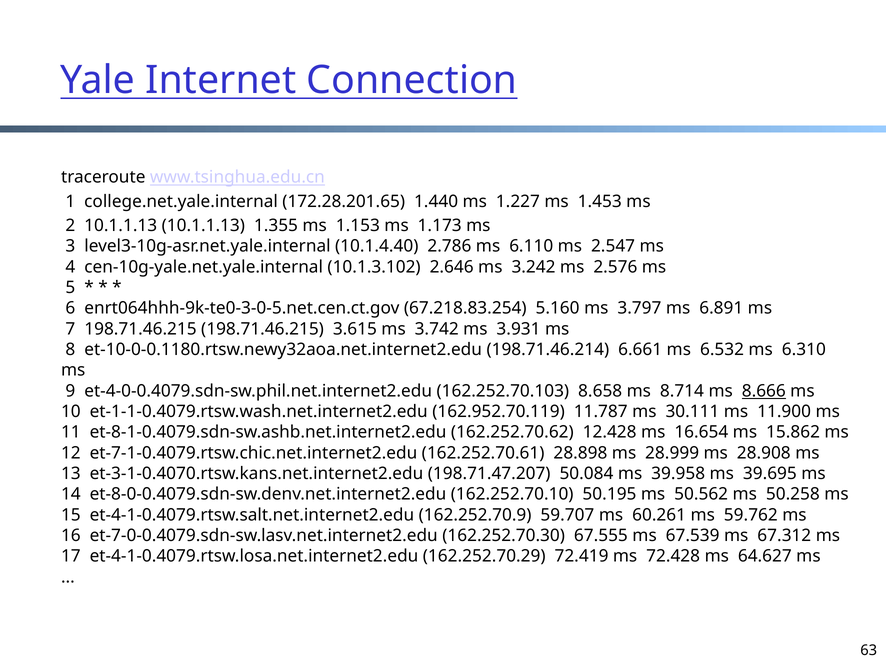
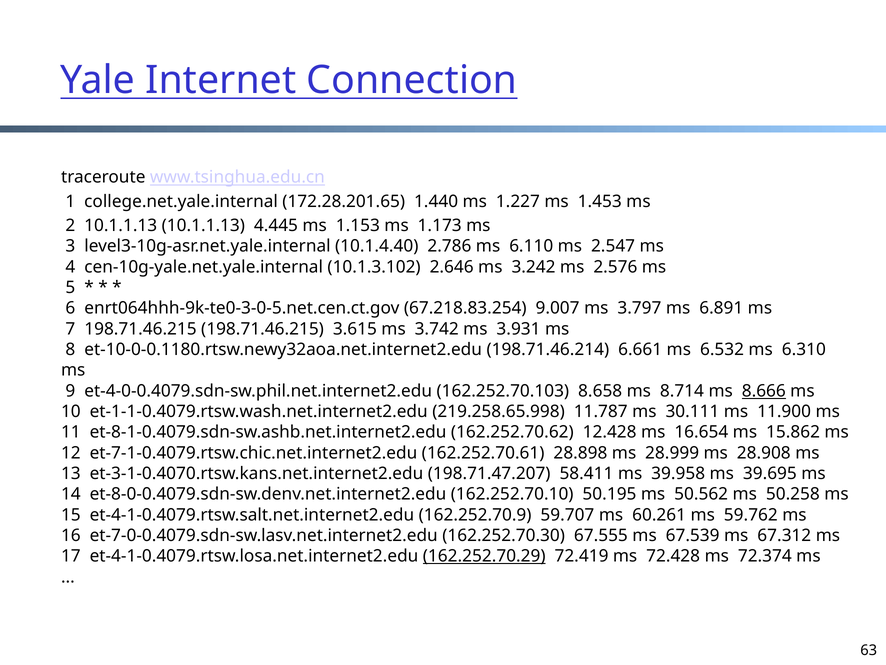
1.355: 1.355 -> 4.445 (276, 226)
5.160: 5.160 -> 9.007 (558, 308)
162.952.70.119: 162.952.70.119 -> 219.258.65.998 (499, 411)
50.084: 50.084 -> 58.411 (586, 473)
162.252.70.29 underline: none -> present (484, 556)
64.627: 64.627 -> 72.374 (765, 556)
